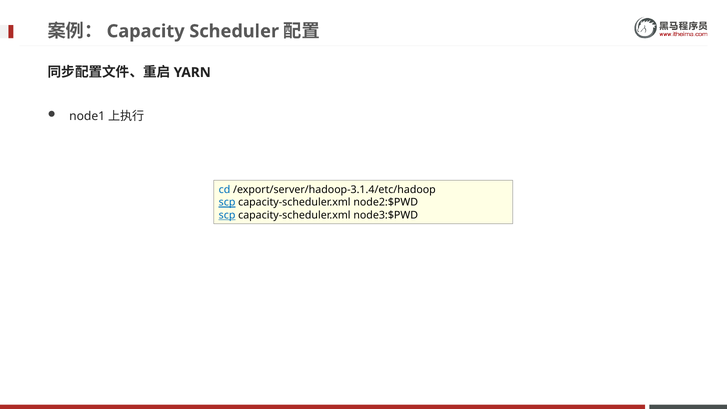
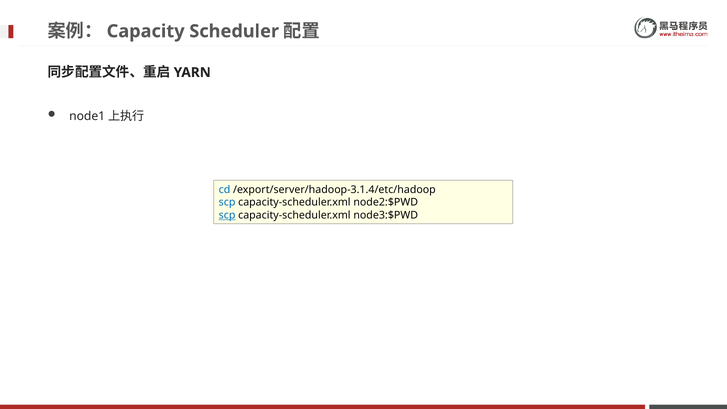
scp underline: present -> none (227, 202)
